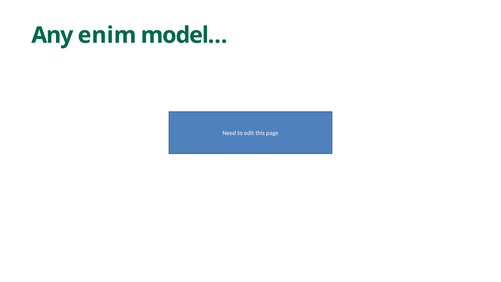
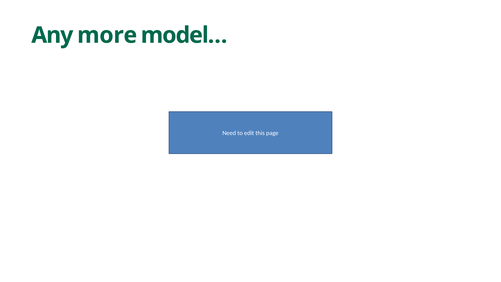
enim: enim -> more (107, 35)
